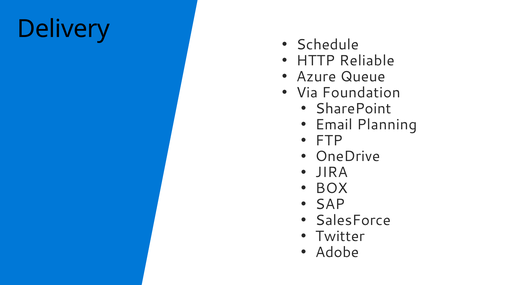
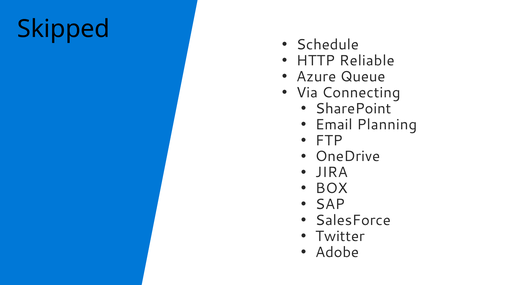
Delivery: Delivery -> Skipped (64, 29)
Foundation: Foundation -> Connecting (361, 93)
